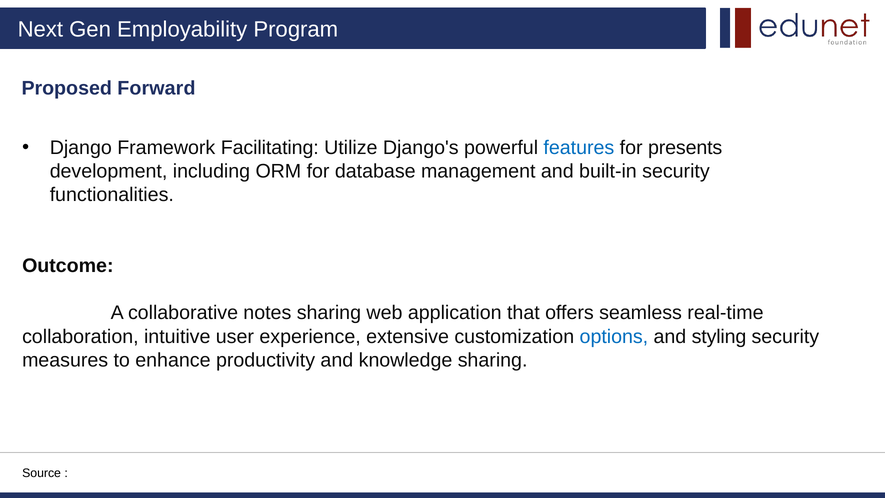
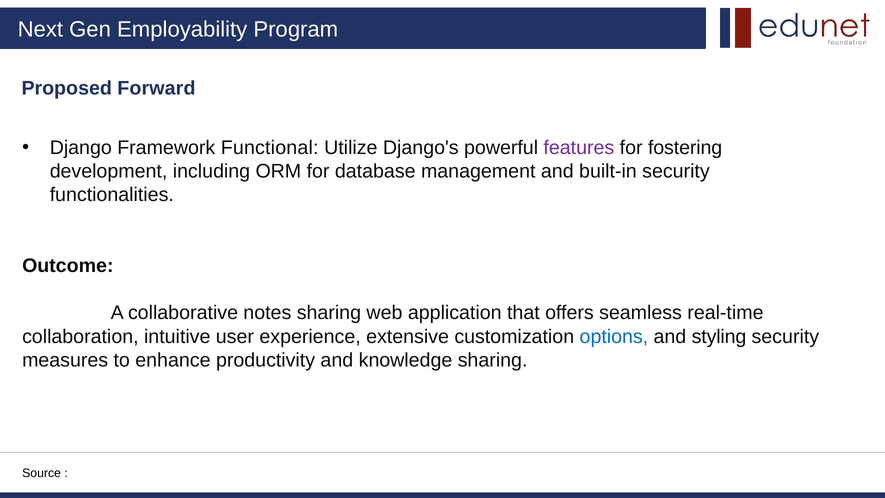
Facilitating: Facilitating -> Functional (270, 148)
features colour: blue -> purple (579, 148)
presents: presents -> fostering (685, 148)
